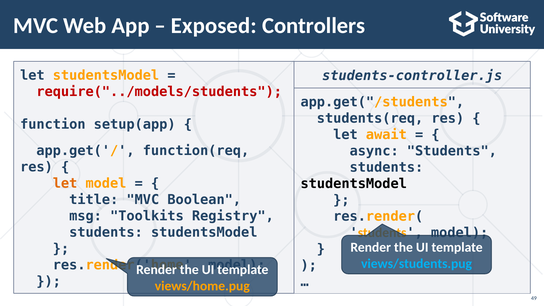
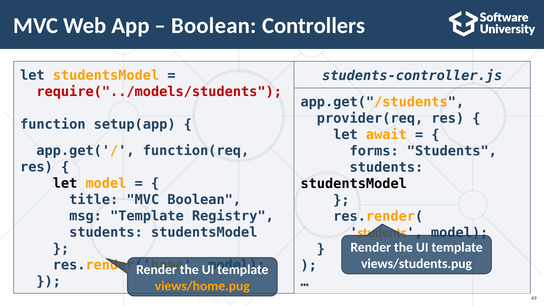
Exposed: Exposed -> Boolean (214, 26)
students(req: students(req -> provider(req (370, 118)
async: async -> forms (374, 151)
let colour: orange -> black (65, 183)
msg Toolkits: Toolkits -> Template (147, 216)
views/students.pug colour: light blue -> white (417, 264)
